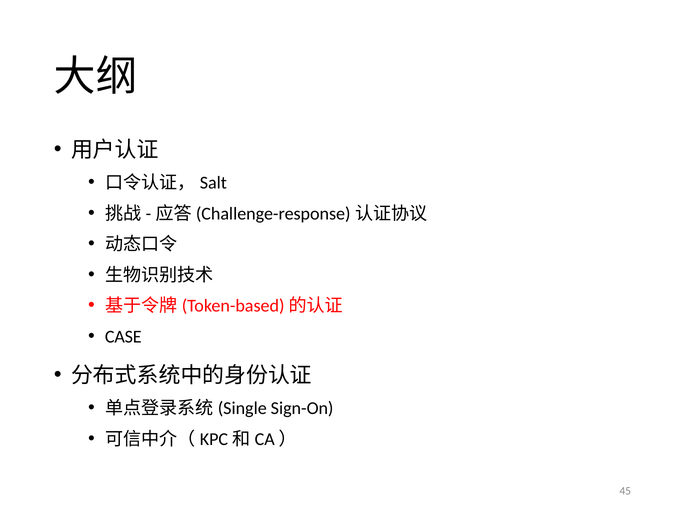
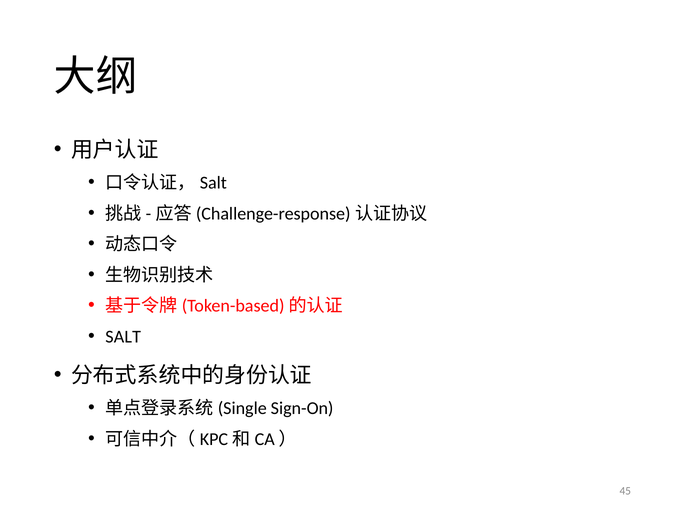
CASE: CASE -> SALT (123, 336)
